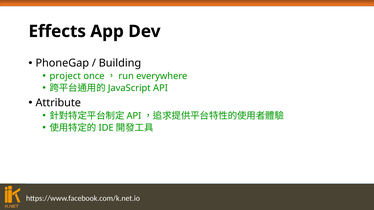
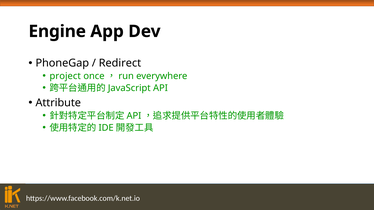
Effects: Effects -> Engine (57, 31)
Building: Building -> Redirect (120, 63)
